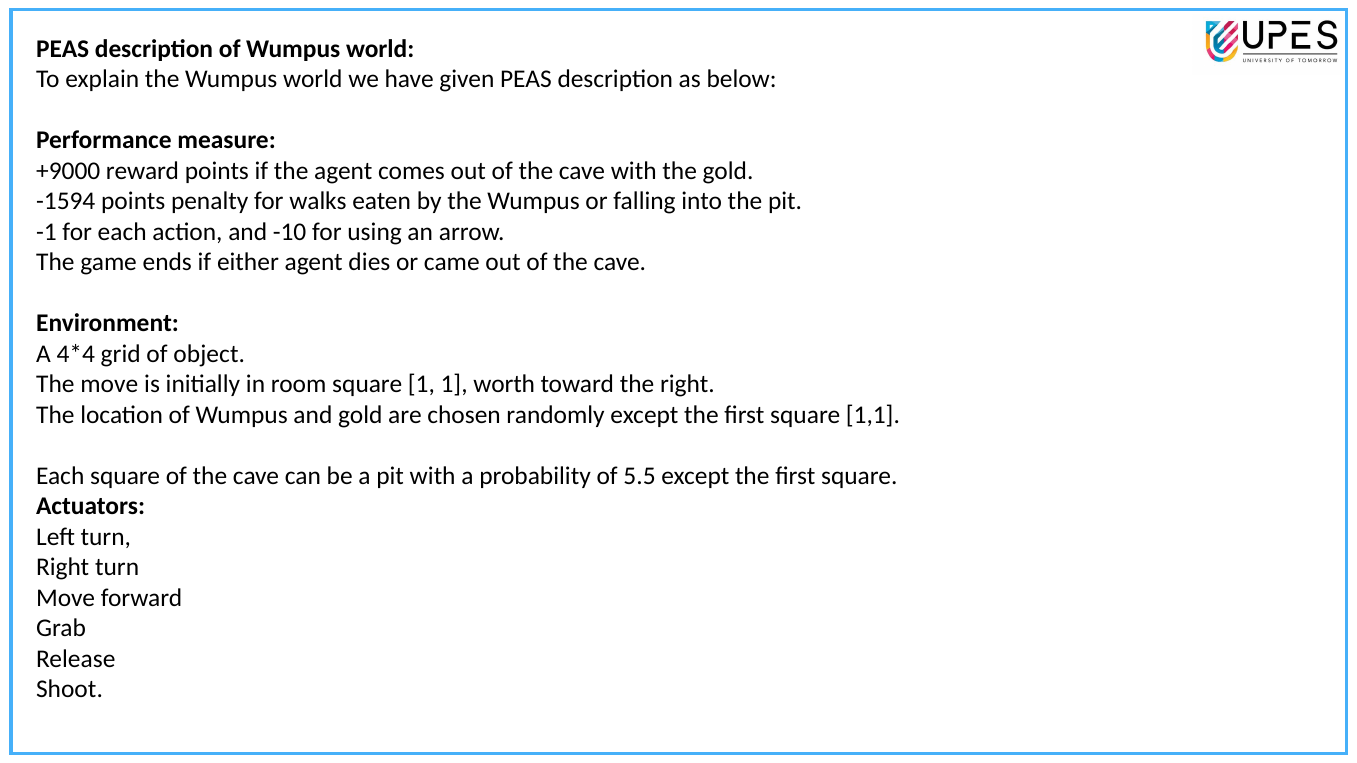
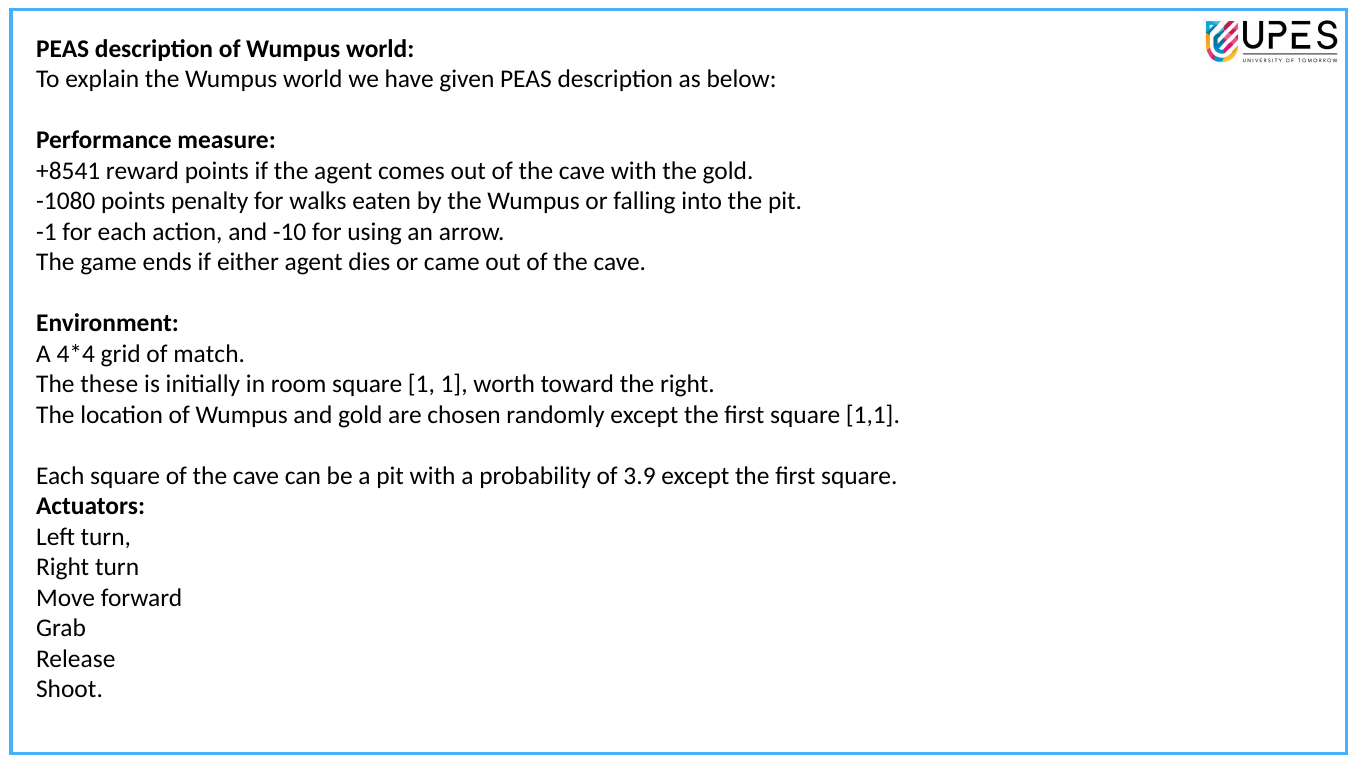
+9000: +9000 -> +8541 (68, 171)
-1594: -1594 -> -1080 (66, 201)
object: object -> match (209, 354)
The move: move -> these (109, 385)
5.5: 5.5 -> 3.9 (640, 476)
